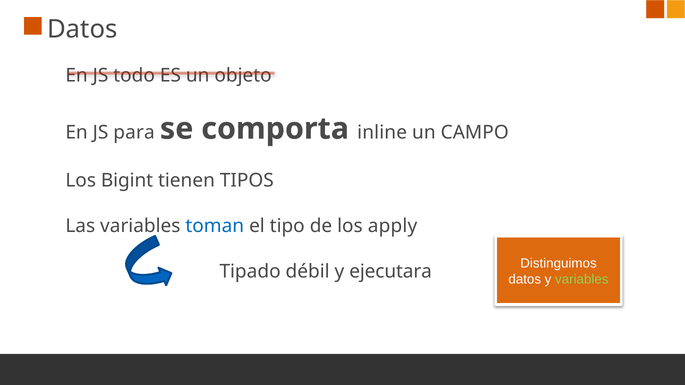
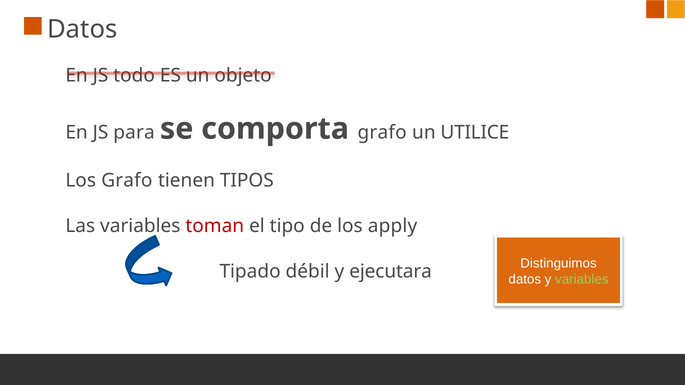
comporta inline: inline -> grafo (382, 133)
CAMPO: CAMPO -> UTILICE (475, 133)
Los Bigint: Bigint -> Grafo (127, 181)
toman colour: blue -> red (215, 226)
